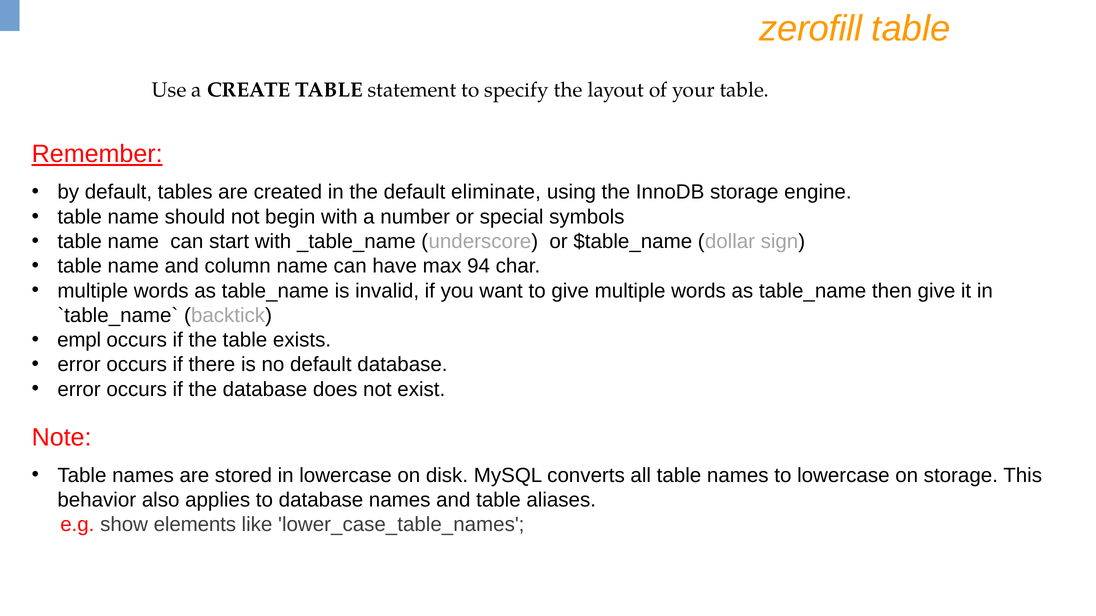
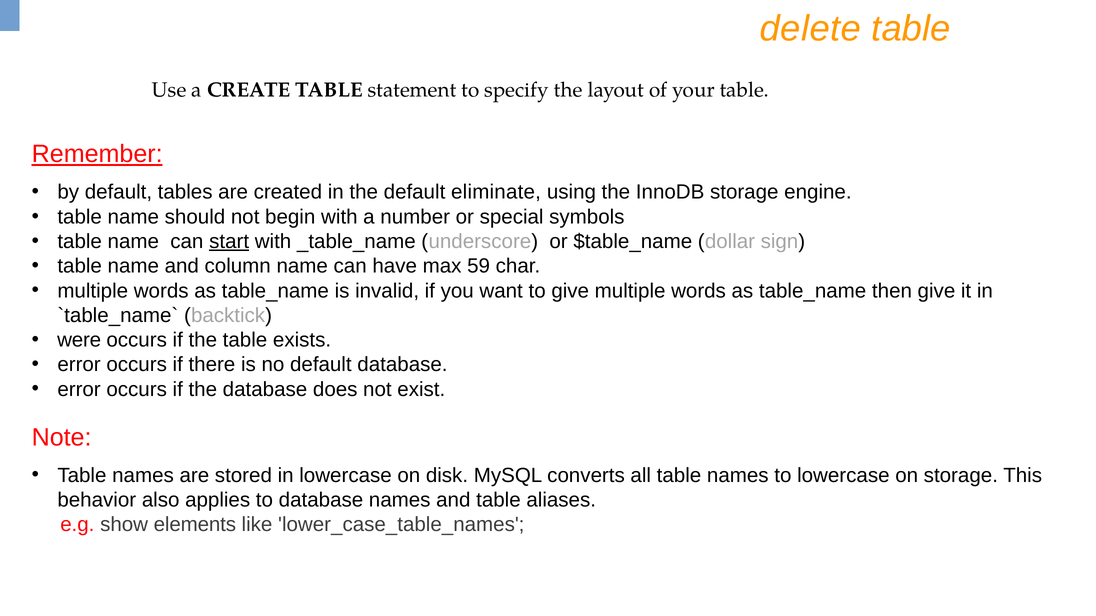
zerofill: zerofill -> delete (810, 29)
start underline: none -> present (229, 242)
94: 94 -> 59 (479, 266)
empl: empl -> were (79, 340)
